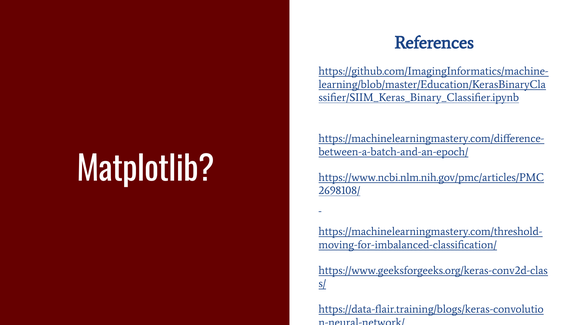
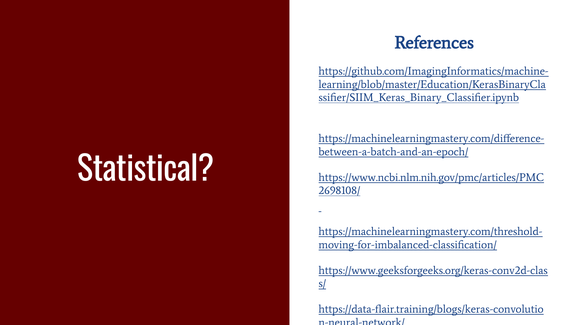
Matplotlib: Matplotlib -> Statistical (146, 170)
